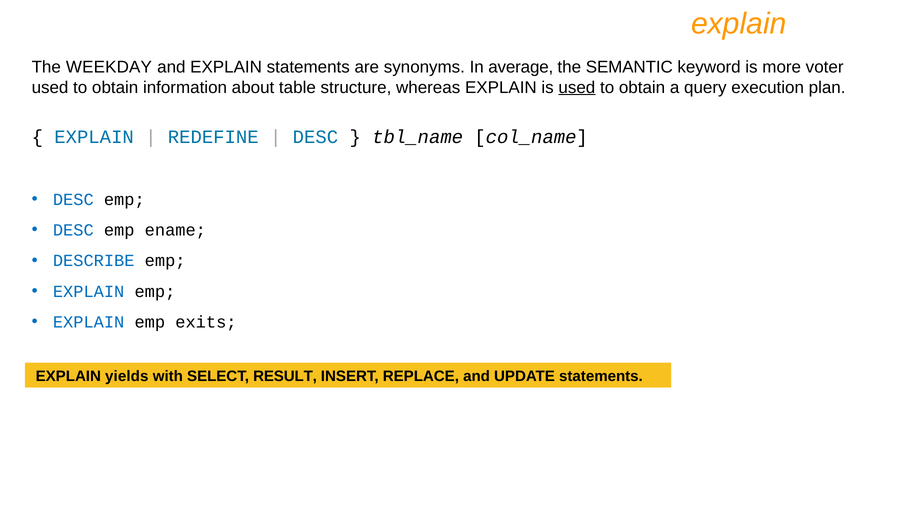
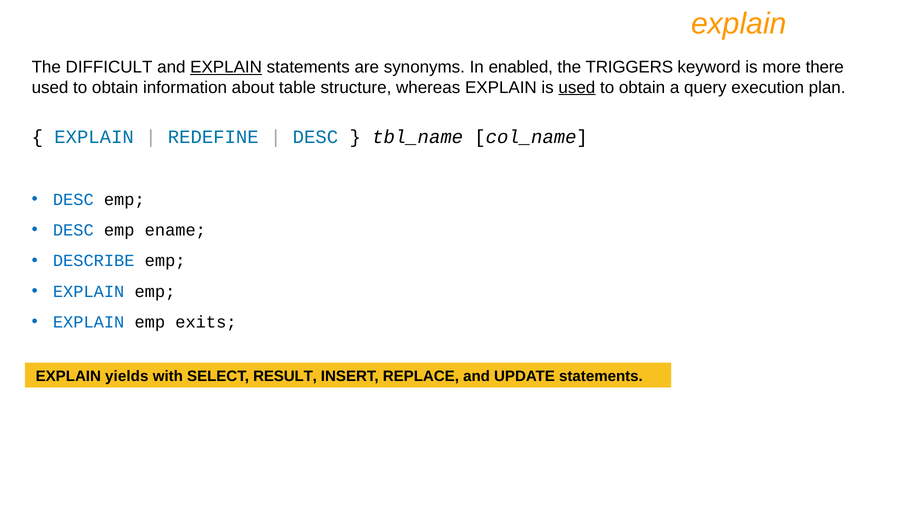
WEEKDAY: WEEKDAY -> DIFFICULT (109, 67)
EXPLAIN underline: none -> present (226, 67)
average: average -> enabled (521, 67)
SEMANTIC: SEMANTIC -> TRIGGERS (629, 67)
voter: voter -> there (825, 67)
